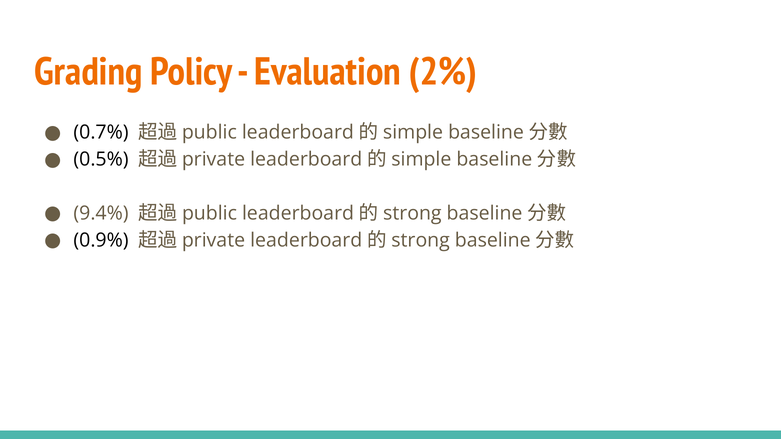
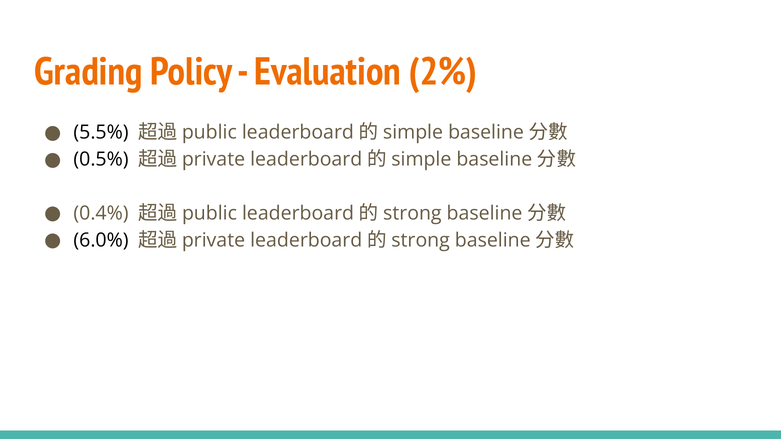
0.7%: 0.7% -> 5.5% (101, 133)
9.4%: 9.4% -> 0.4% (101, 213)
0.9%: 0.9% -> 6.0% (101, 240)
